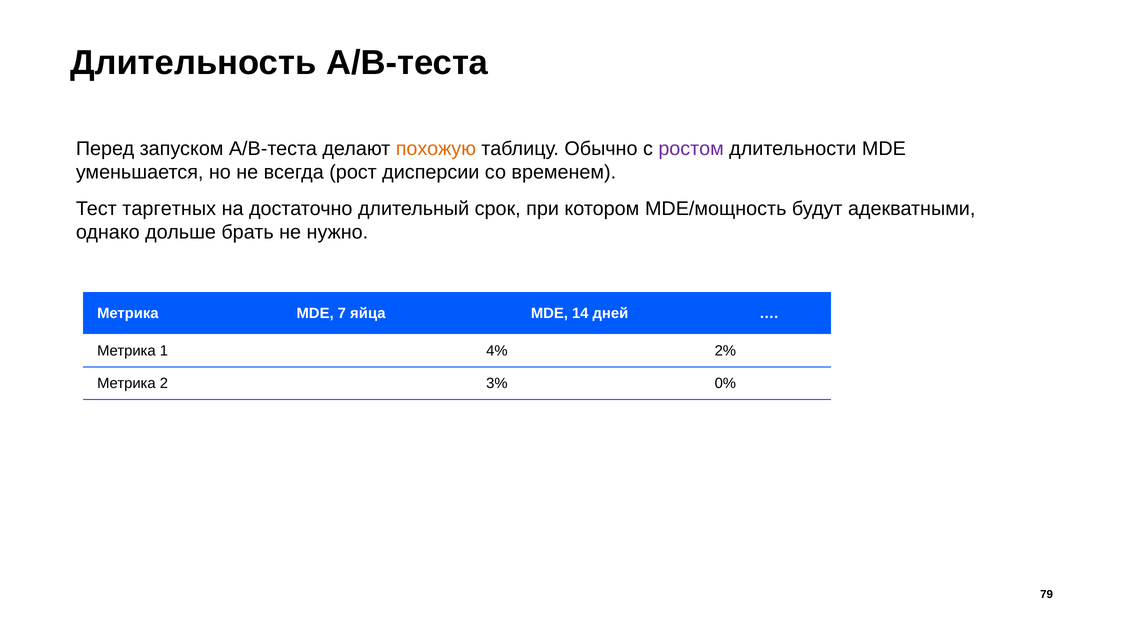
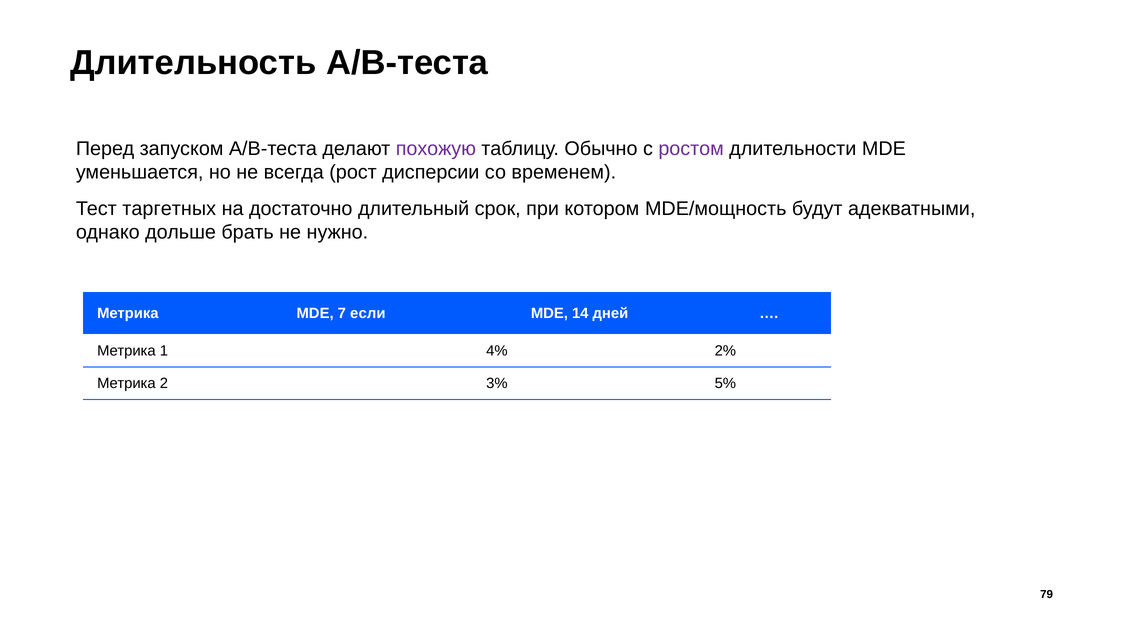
похожую colour: orange -> purple (436, 149)
яйца: яйца -> если (368, 313)
0%: 0% -> 5% (725, 383)
